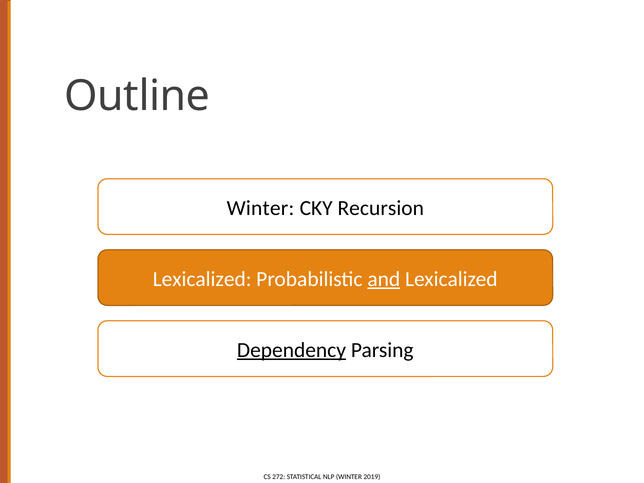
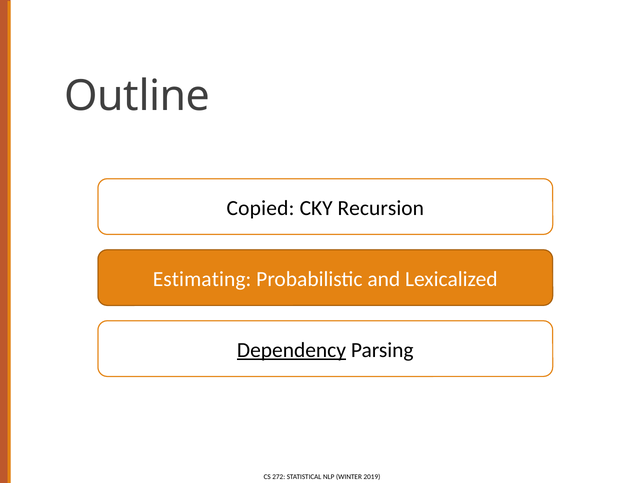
Winter: Winter -> Copied (260, 208)
Lexicalized: Lexicalized -> Estimating (202, 279)
and underline: present -> none (384, 279)
